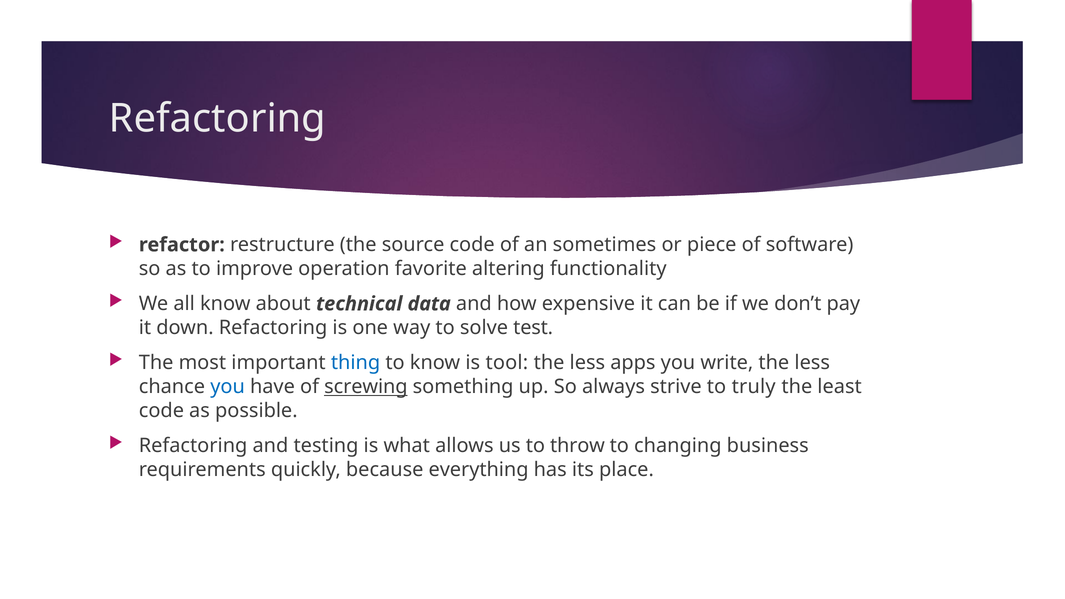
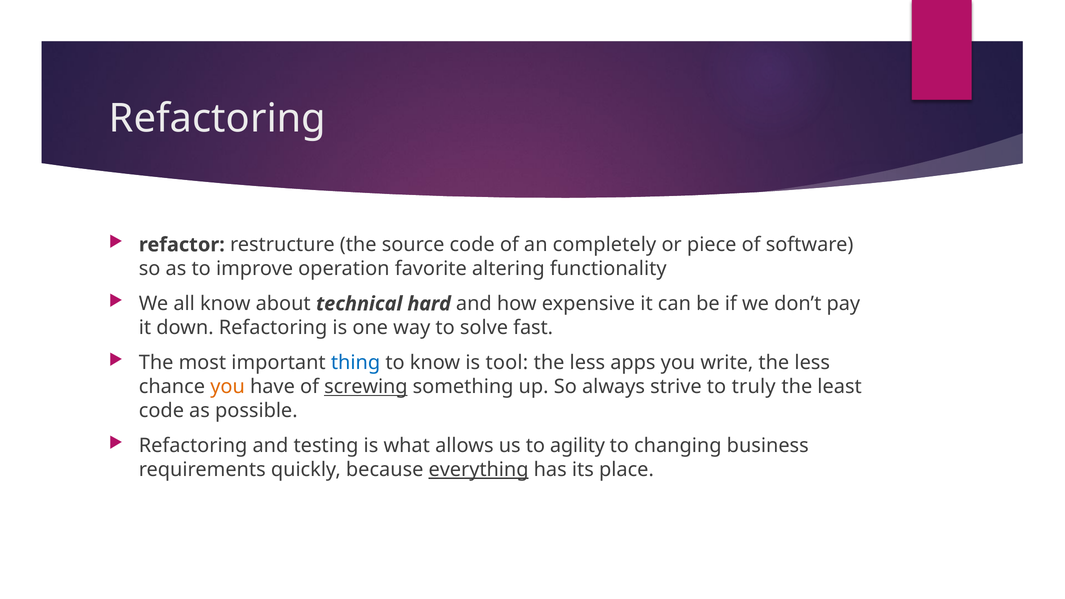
sometimes: sometimes -> completely (604, 245)
data: data -> hard (429, 304)
test: test -> fast (533, 328)
you colour: blue -> orange (228, 387)
throw: throw -> agility (577, 446)
everything underline: none -> present (479, 470)
